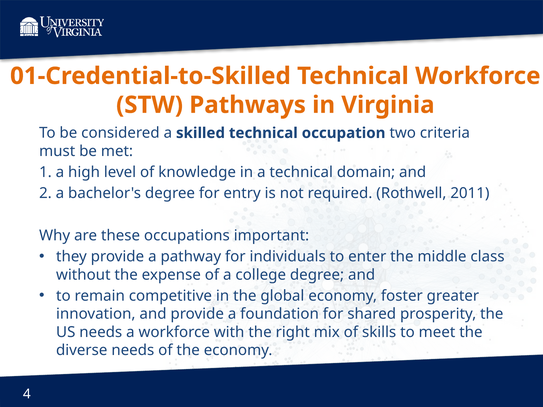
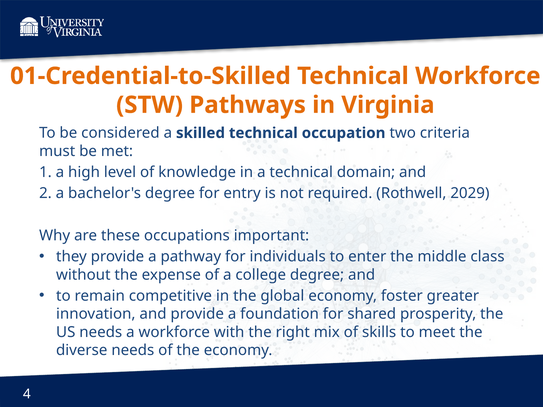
2011: 2011 -> 2029 (470, 193)
